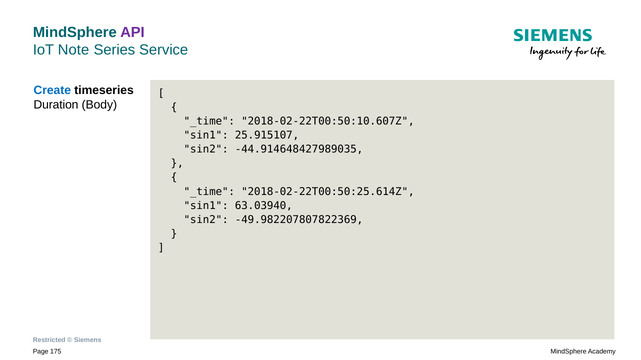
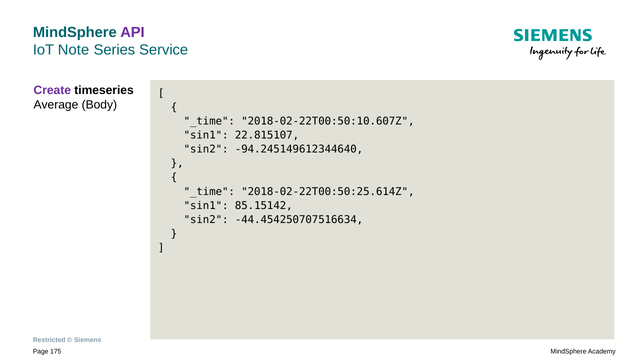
Create colour: blue -> purple (52, 90)
Duration: Duration -> Average (56, 105)
25.915107: 25.915107 -> 22.815107 (267, 135)
-44.914648427989035: -44.914648427989035 -> -94.245149612344640 (299, 150)
63.03940: 63.03940 -> 85.15142 (264, 206)
-49.982207807822369: -49.982207807822369 -> -44.454250707516634 (299, 220)
